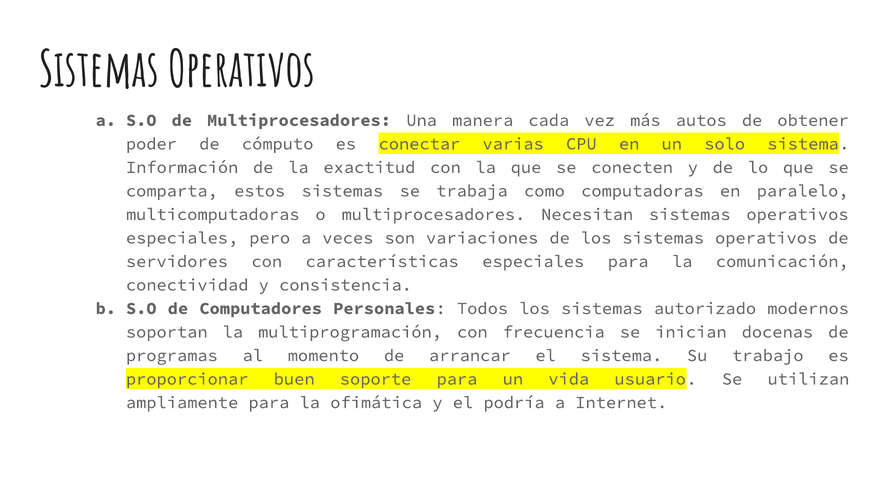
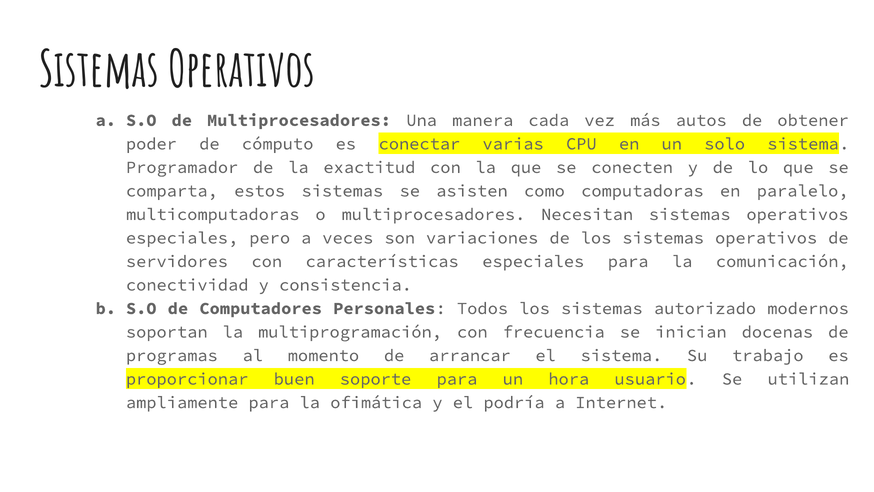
Información: Información -> Programador (182, 167)
trabaja: trabaja -> asisten (472, 191)
vida: vida -> hora (569, 379)
